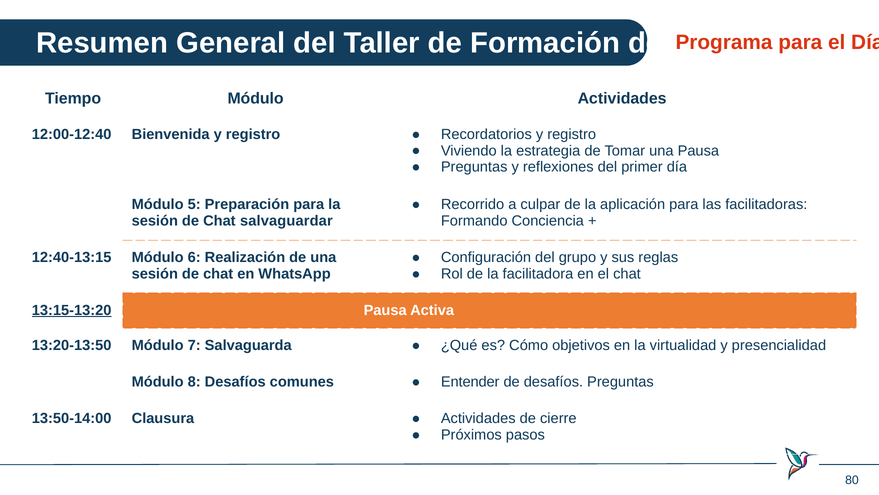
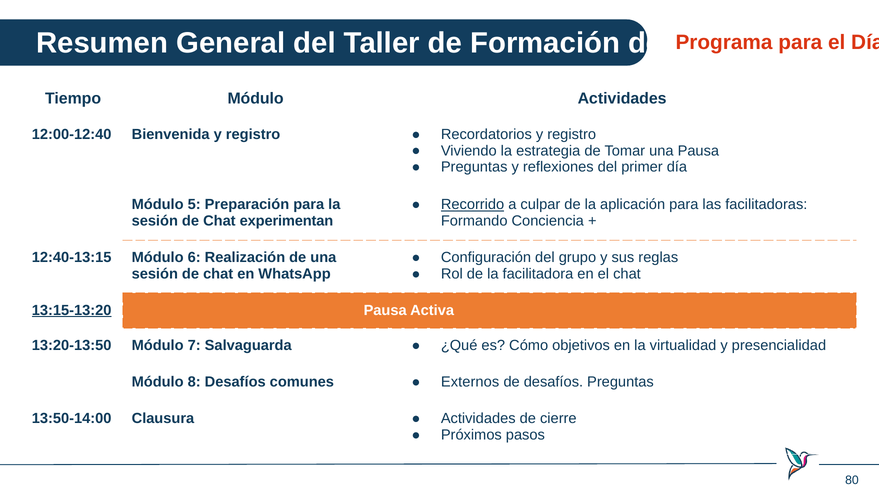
Recorrido underline: none -> present (473, 204)
salvaguardar: salvaguardar -> experimentan (287, 221)
Entender: Entender -> Externos (470, 382)
